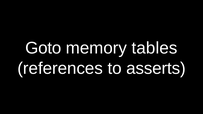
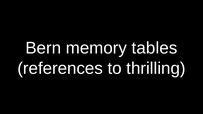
Goto: Goto -> Bern (43, 48)
asserts: asserts -> thrilling (156, 68)
